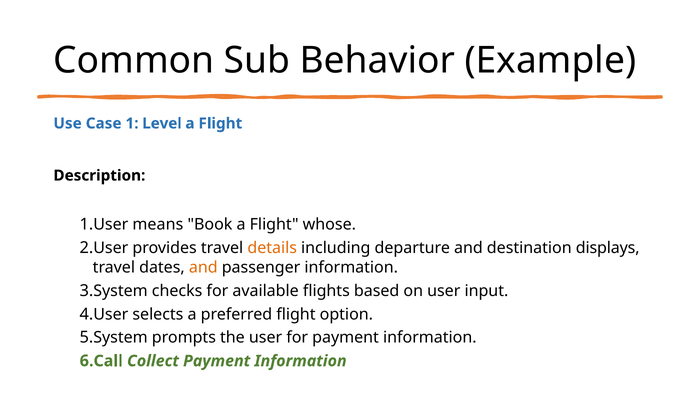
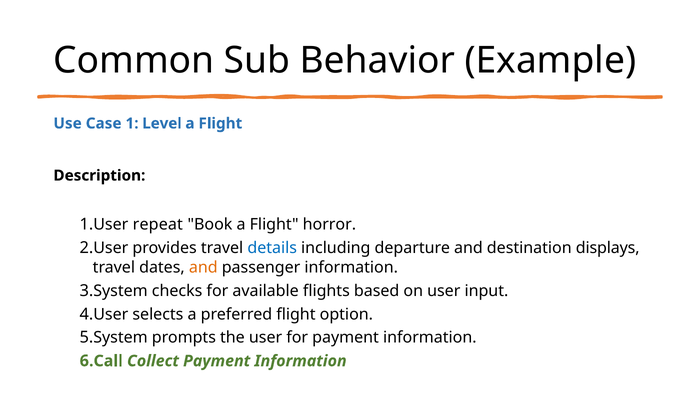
means: means -> repeat (158, 224)
whose: whose -> horror (329, 224)
details colour: orange -> blue (272, 248)
